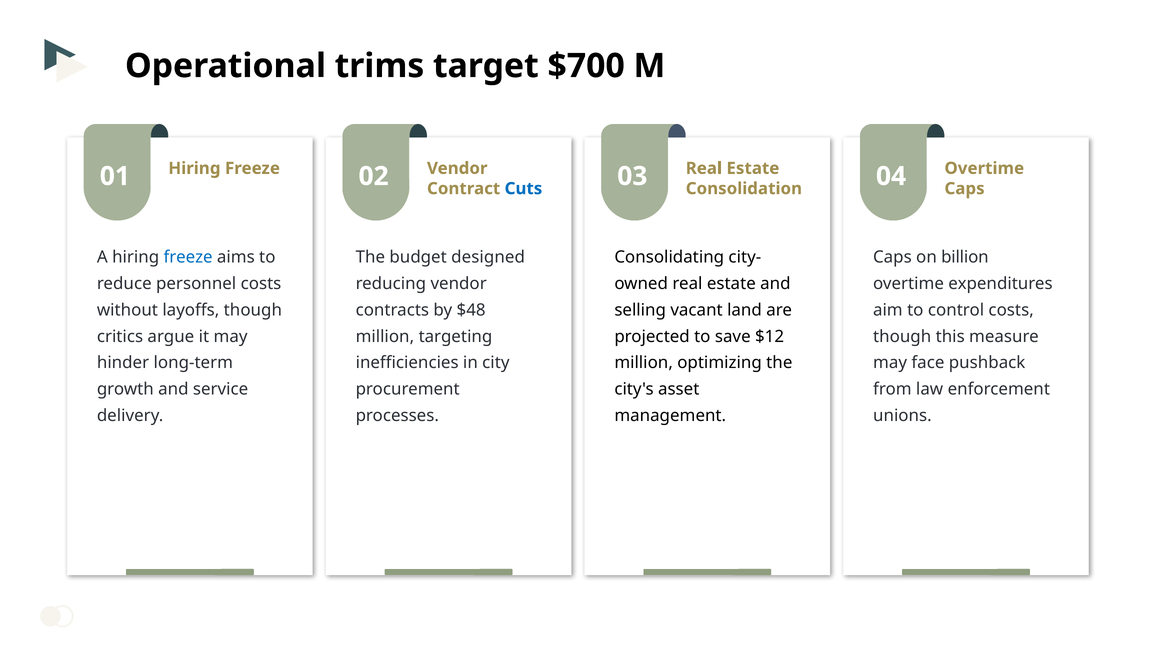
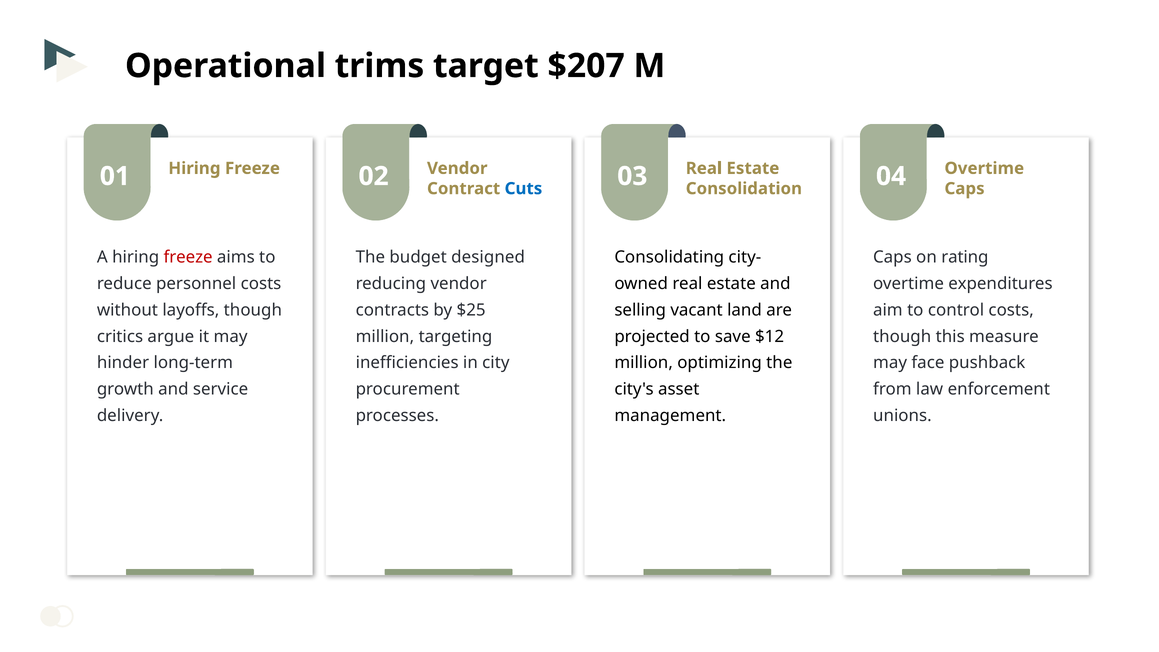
$700: $700 -> $207 (586, 66)
freeze colour: blue -> red (188, 257)
billion: billion -> rating (965, 257)
$48: $48 -> $25 (471, 310)
